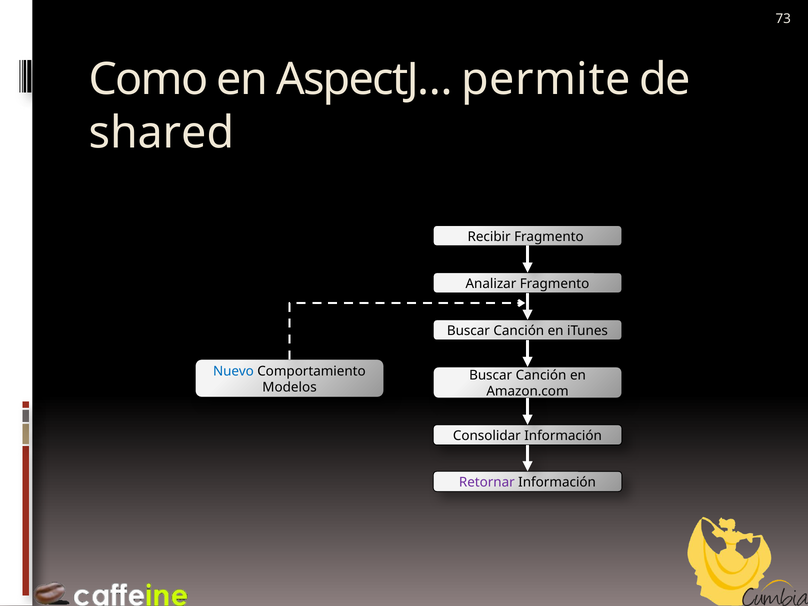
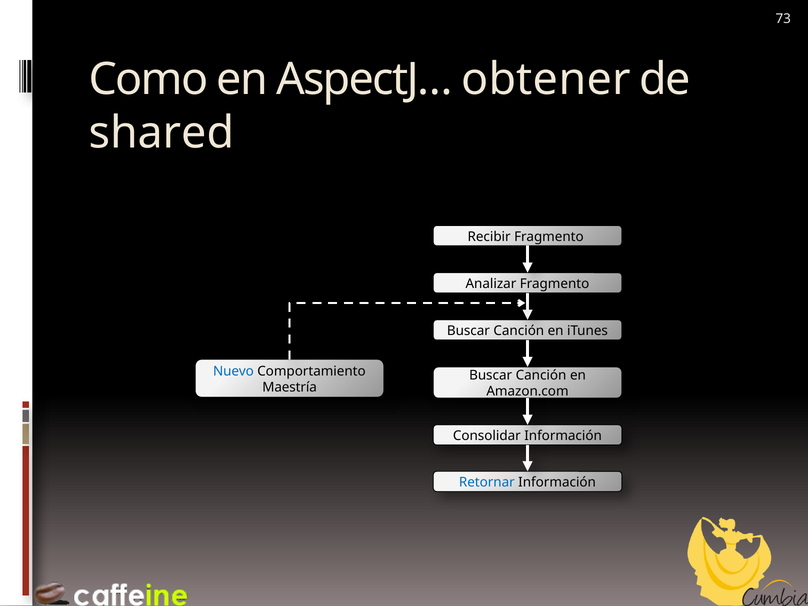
permite: permite -> obtener (546, 79)
Modelos: Modelos -> Maestría (290, 387)
Retornar colour: purple -> blue (487, 482)
